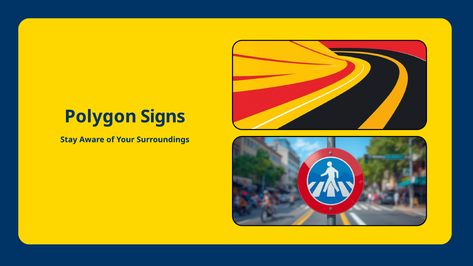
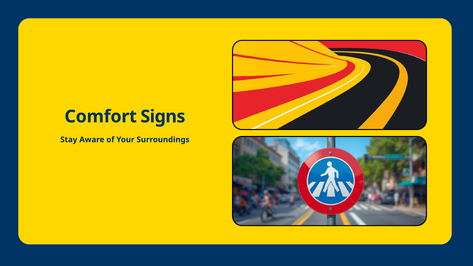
Polygon: Polygon -> Comfort (101, 117)
